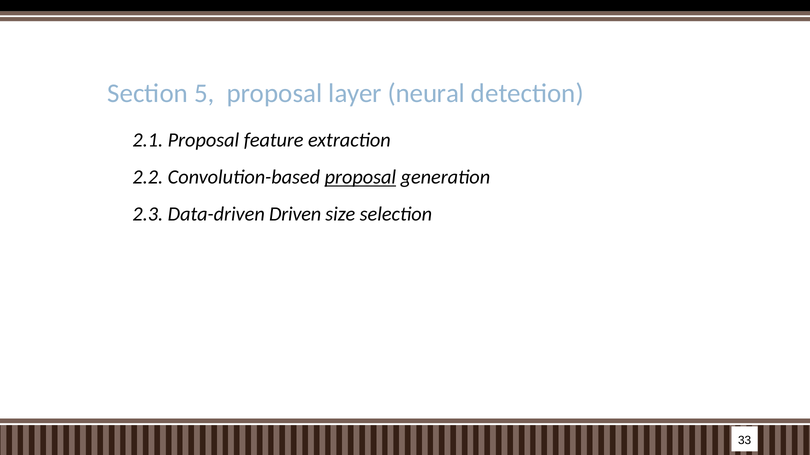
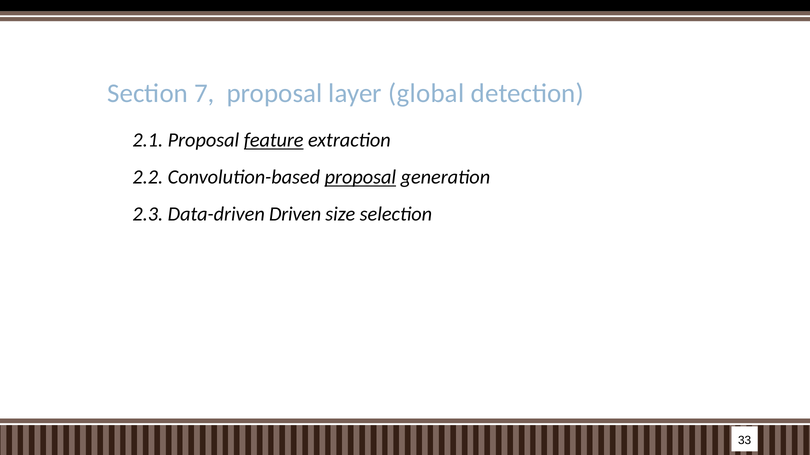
5: 5 -> 7 (204, 94)
neural: neural -> global (426, 94)
feature underline: none -> present (274, 140)
